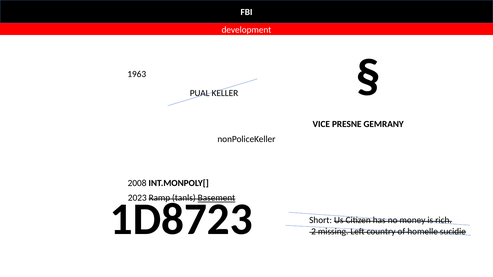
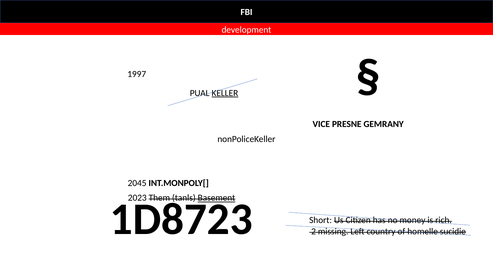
1963: 1963 -> 1997 (137, 74)
KELLER underline: none -> present (225, 93)
2008: 2008 -> 2045 (137, 183)
Ramp: Ramp -> Them (159, 198)
